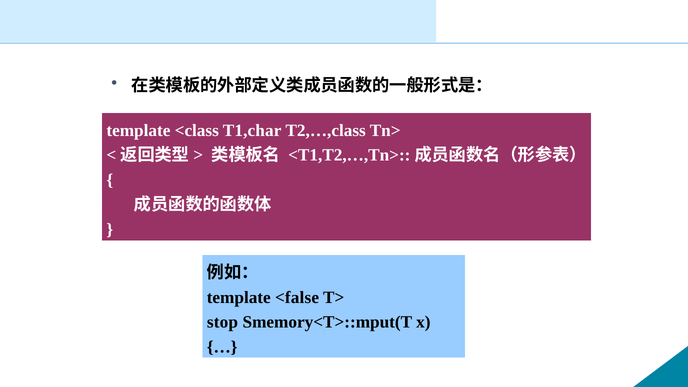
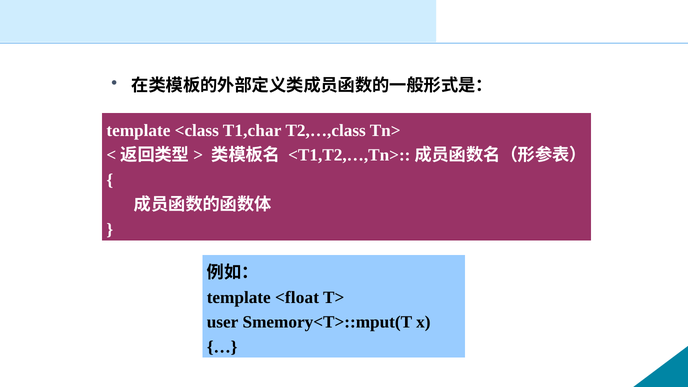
<false: <false -> <float (297, 297)
stop: stop -> user (223, 322)
